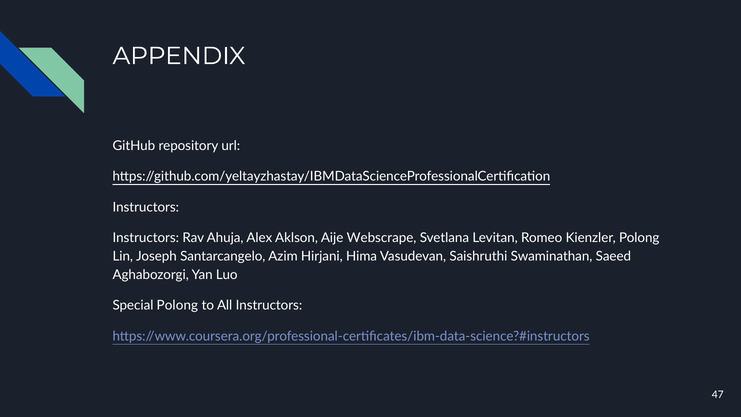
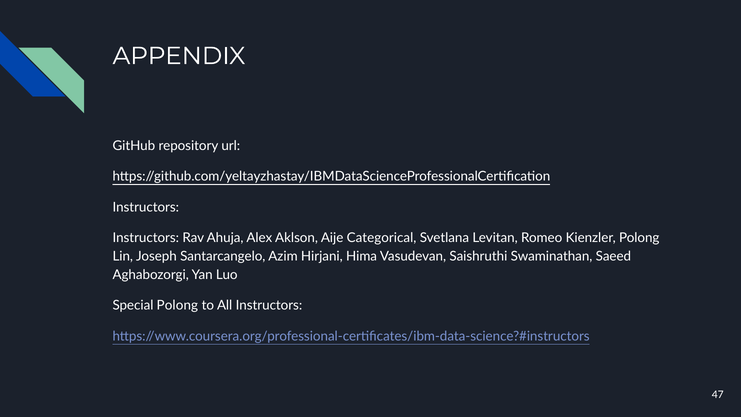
Webscrape: Webscrape -> Categorical (382, 238)
